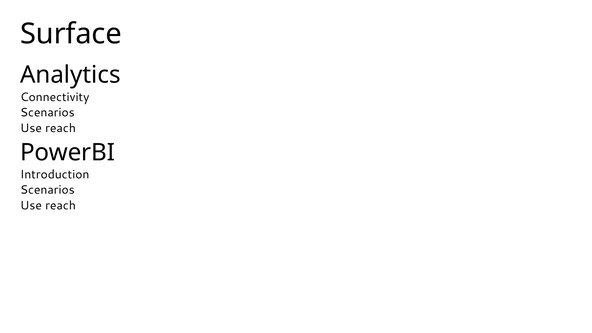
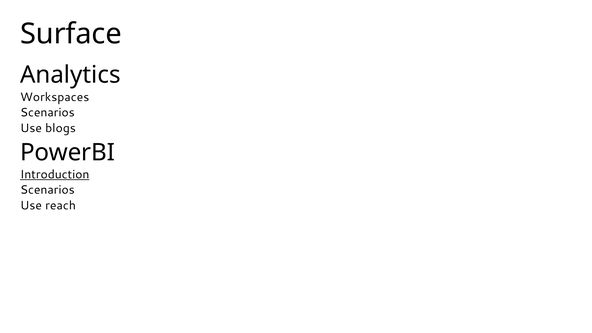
Connectivity: Connectivity -> Workspaces (55, 97)
reach: reach -> blogs (61, 128)
Introduction underline: none -> present (55, 174)
